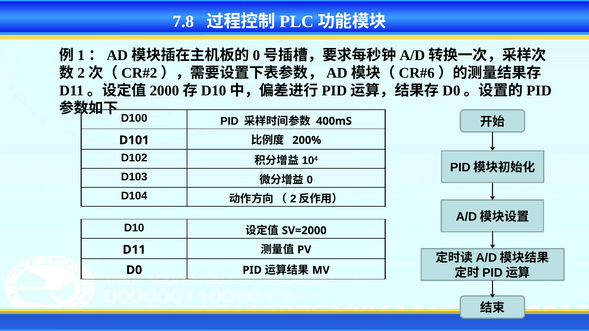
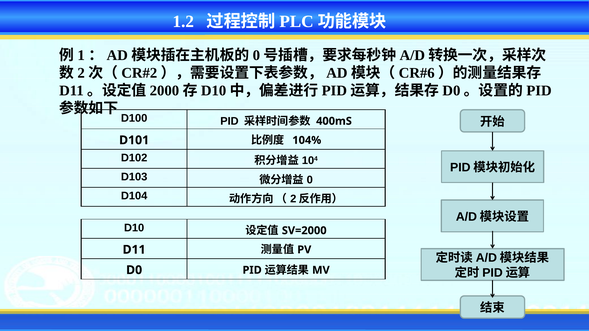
7.8: 7.8 -> 1.2 (183, 21)
200%: 200% -> 104% (307, 140)
